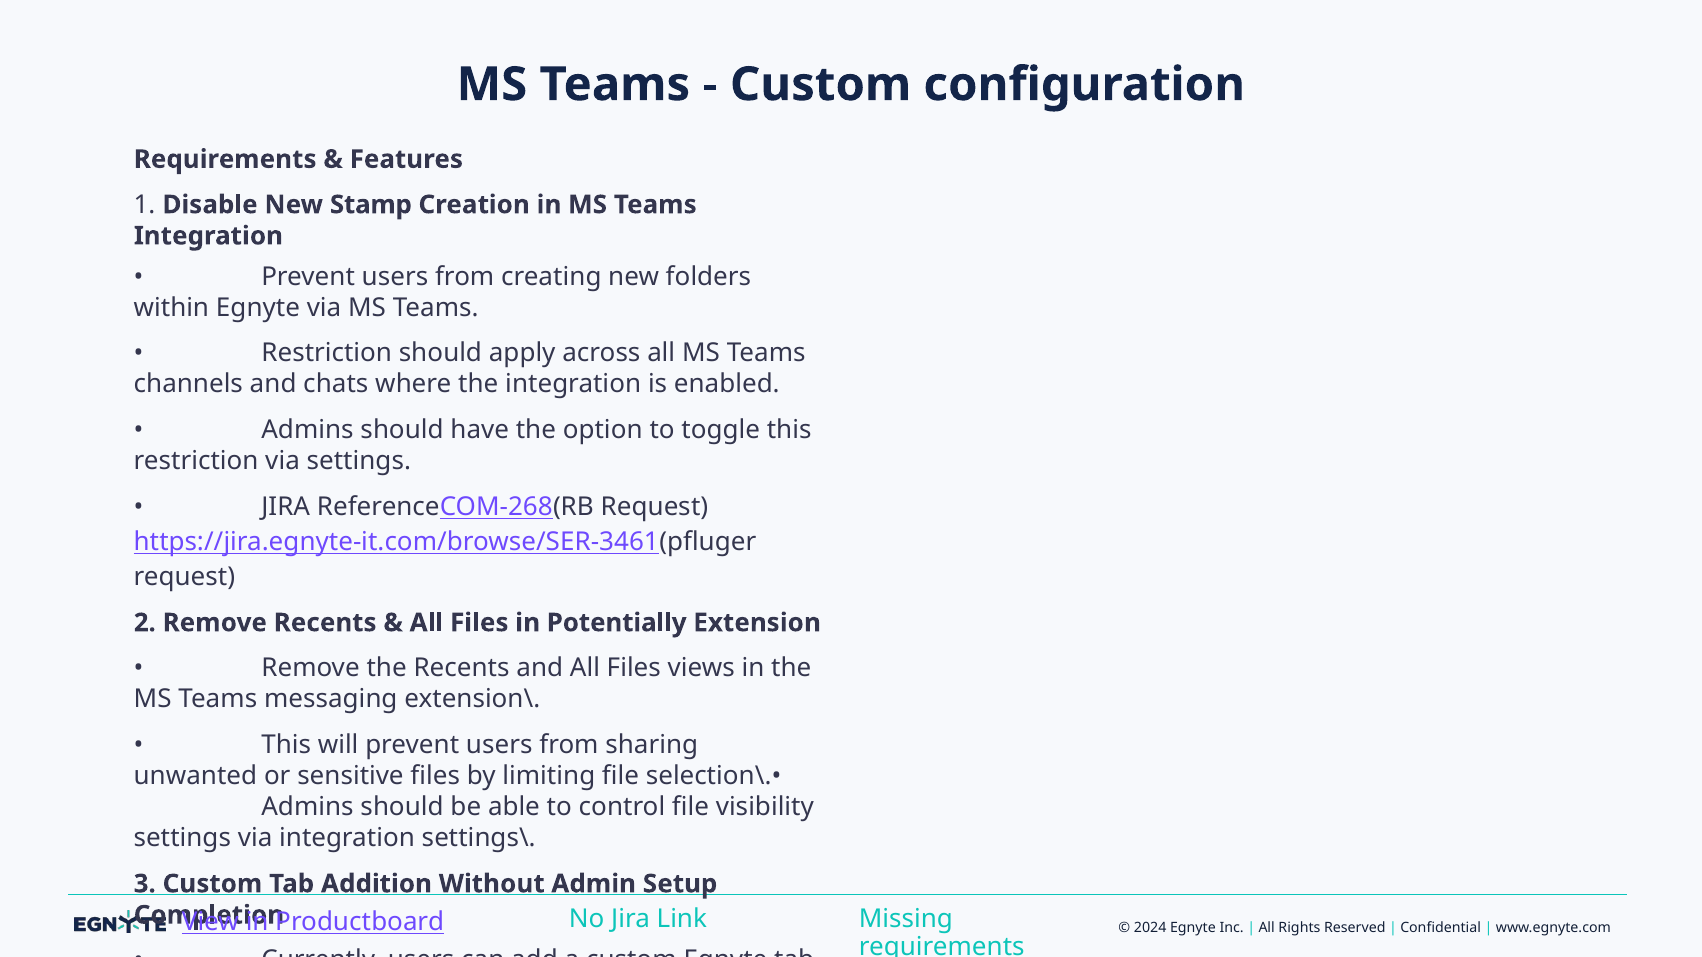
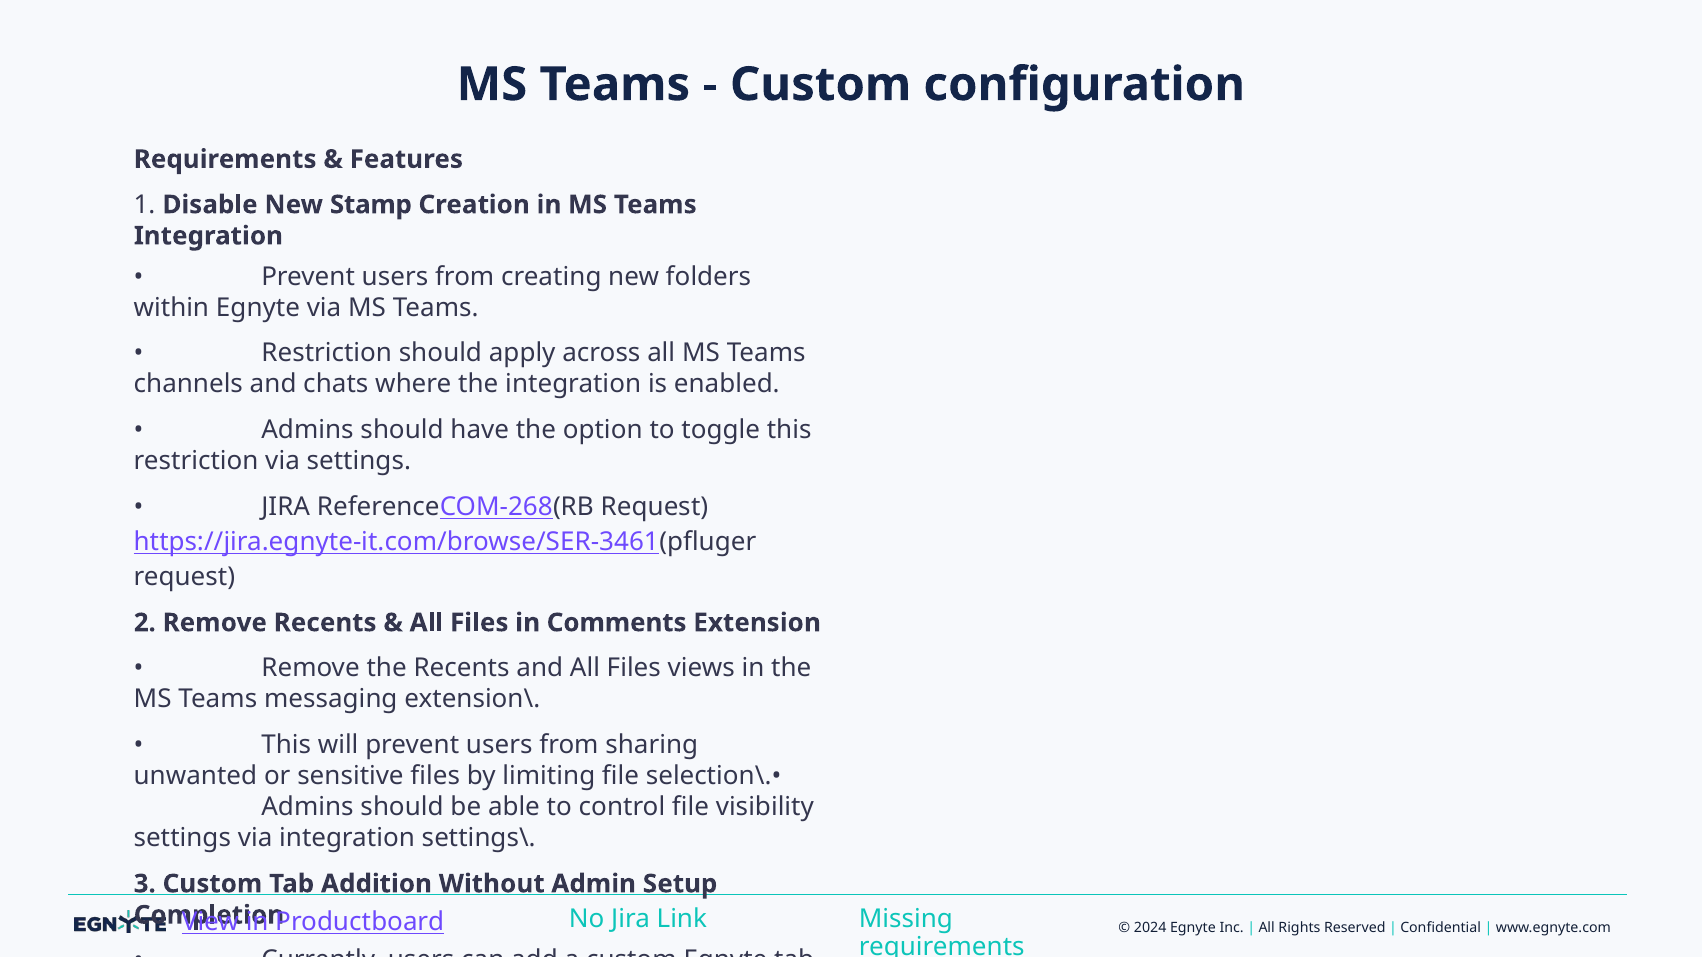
Potentially: Potentially -> Comments (617, 623)
